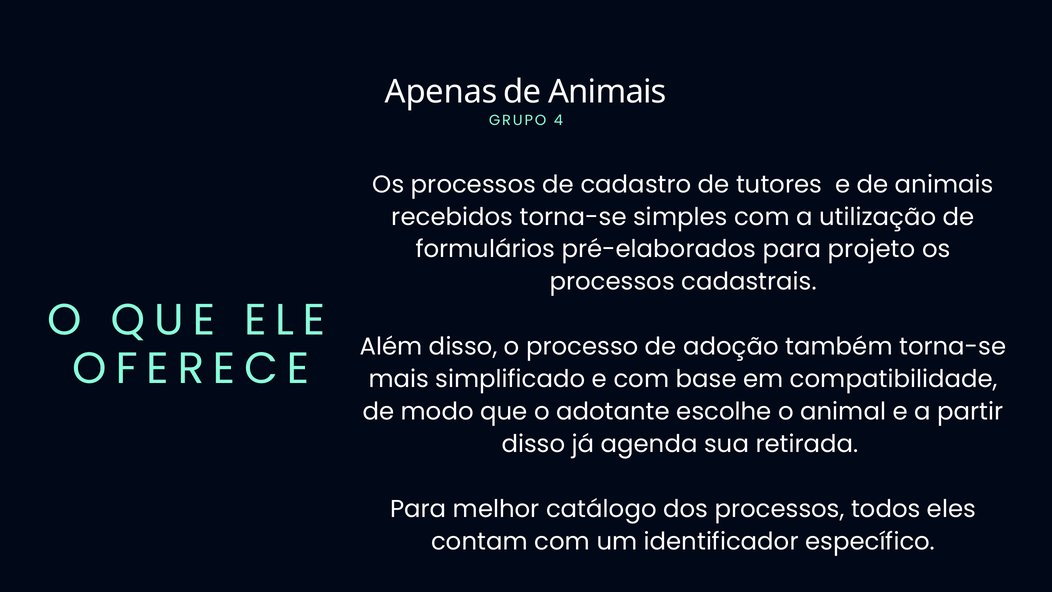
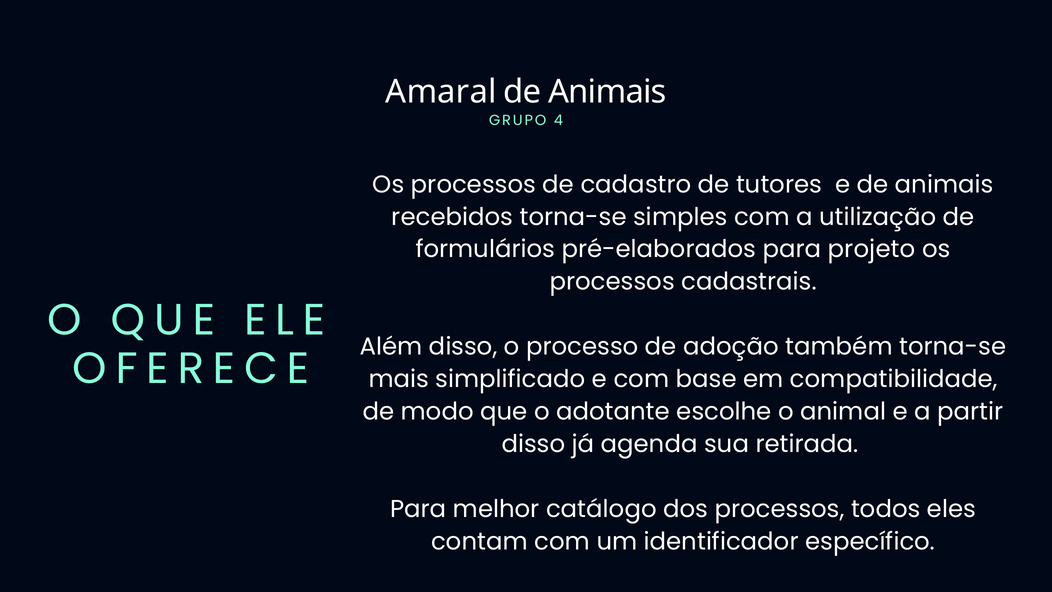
Apenas: Apenas -> Amaral (441, 92)
